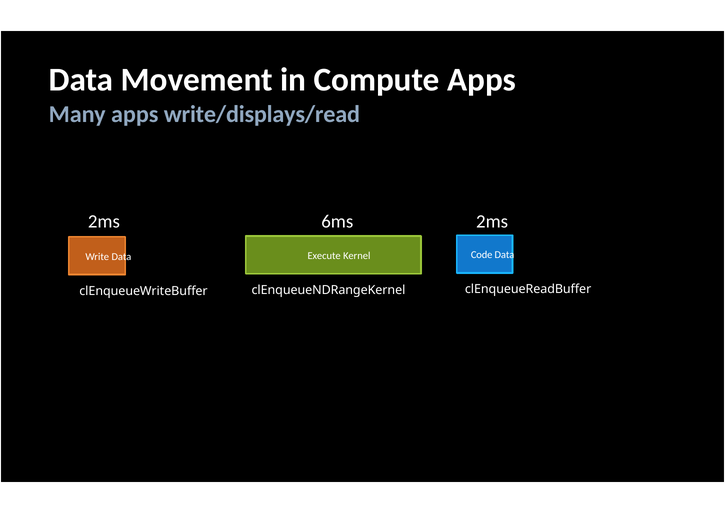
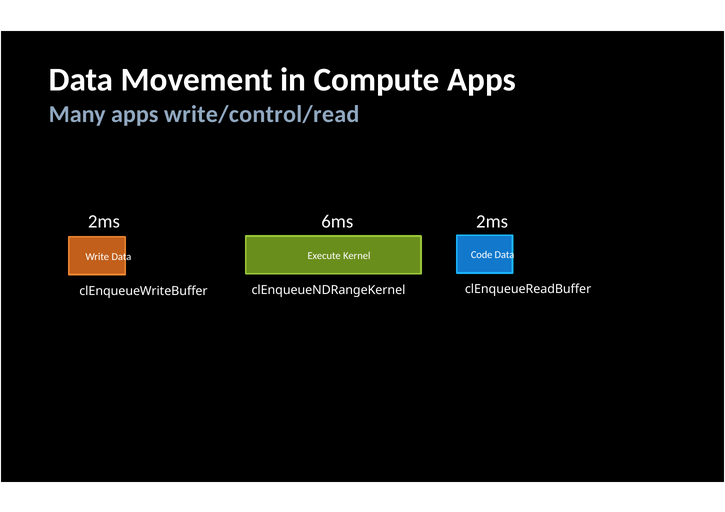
write/displays/read: write/displays/read -> write/control/read (262, 115)
